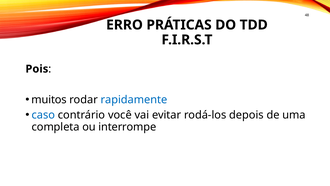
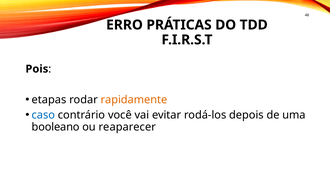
muitos: muitos -> etapas (49, 99)
rapidamente colour: blue -> orange (134, 99)
completa: completa -> booleano (56, 127)
interrompe: interrompe -> reaparecer (127, 127)
